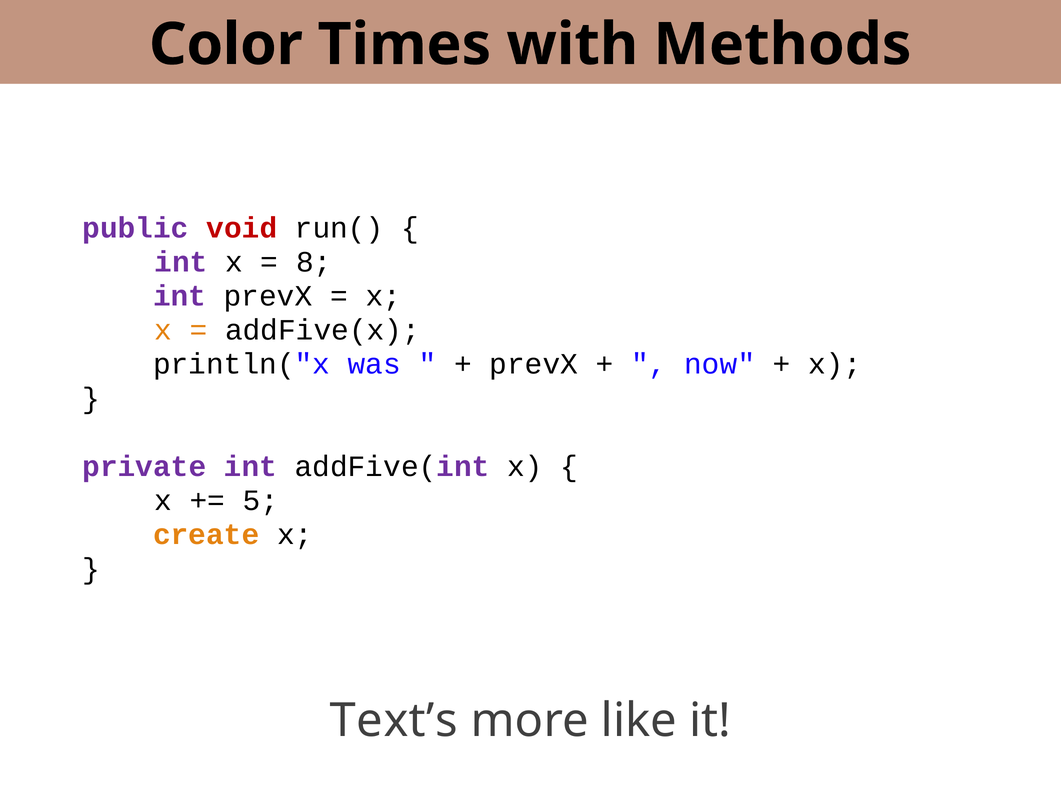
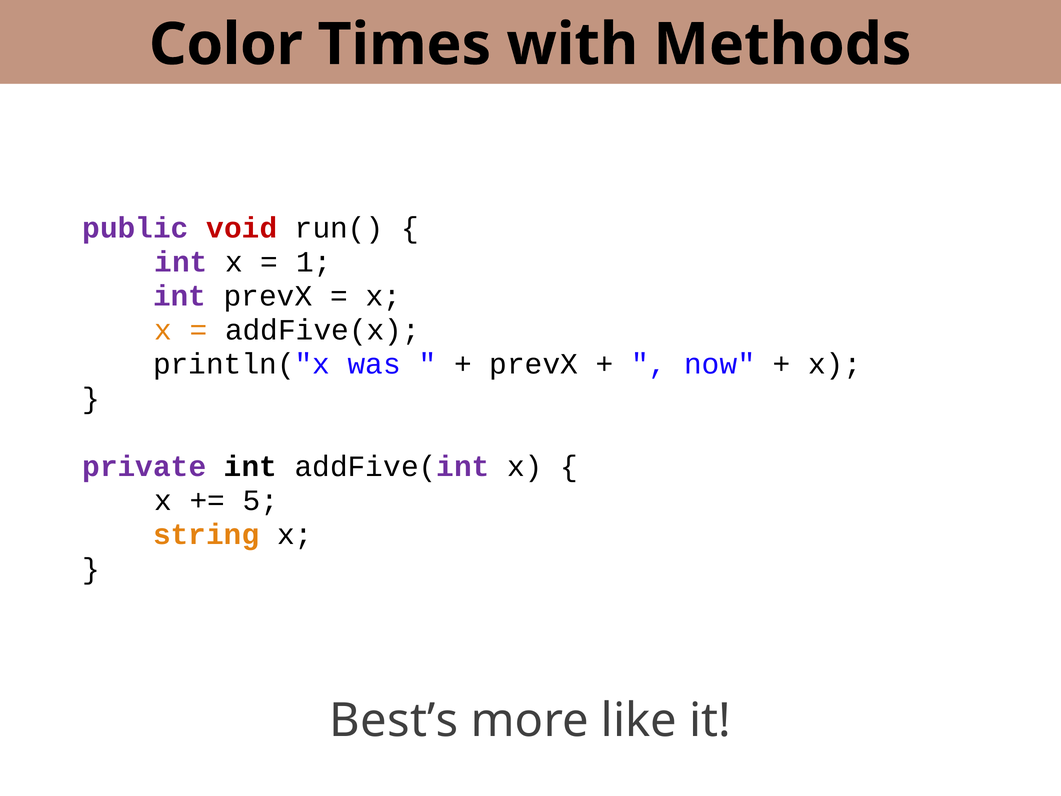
8: 8 -> 1 (314, 262)
int colour: purple -> black (251, 466)
create: create -> string (206, 535)
Text’s: Text’s -> Best’s (394, 721)
